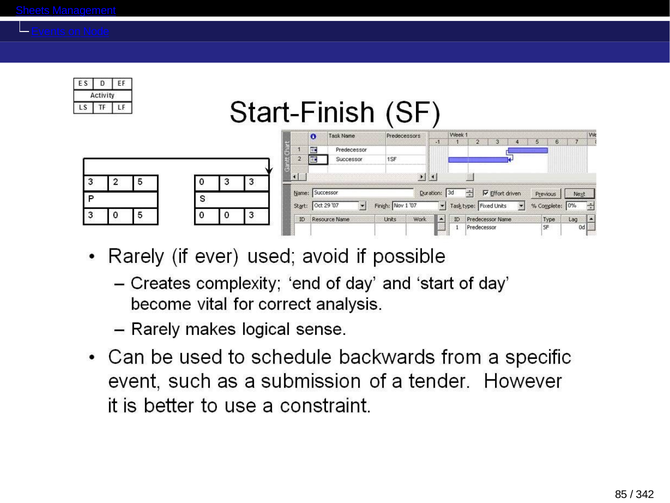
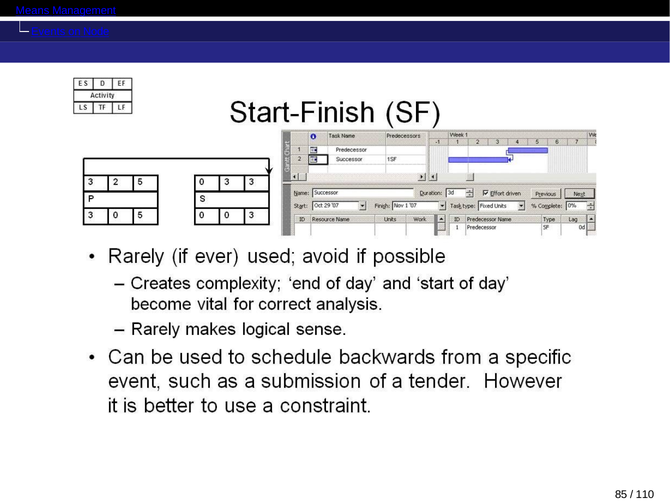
Sheets: Sheets -> Means (33, 11)
342: 342 -> 110 (645, 495)
